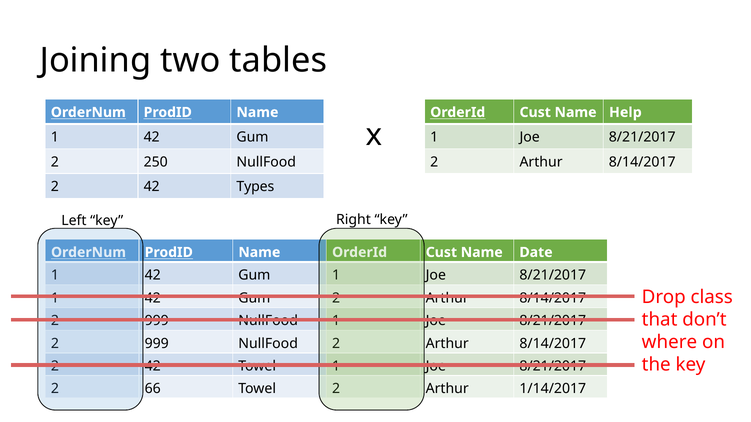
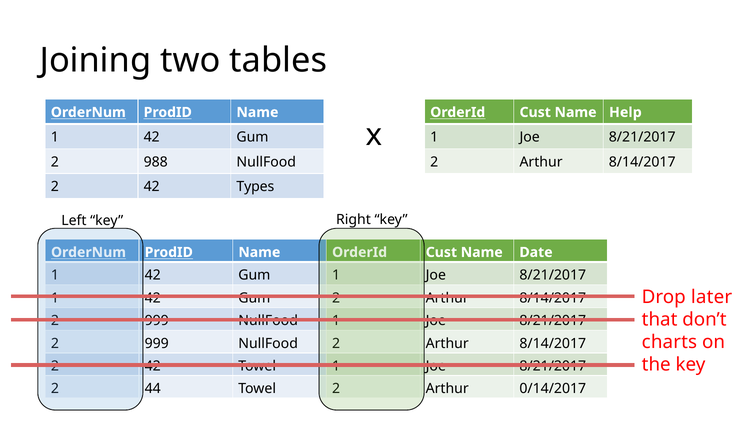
250: 250 -> 988 (156, 162)
class: class -> later (712, 298)
where: where -> charts (669, 343)
66: 66 -> 44 (153, 389)
1/14/2017: 1/14/2017 -> 0/14/2017 (553, 389)
